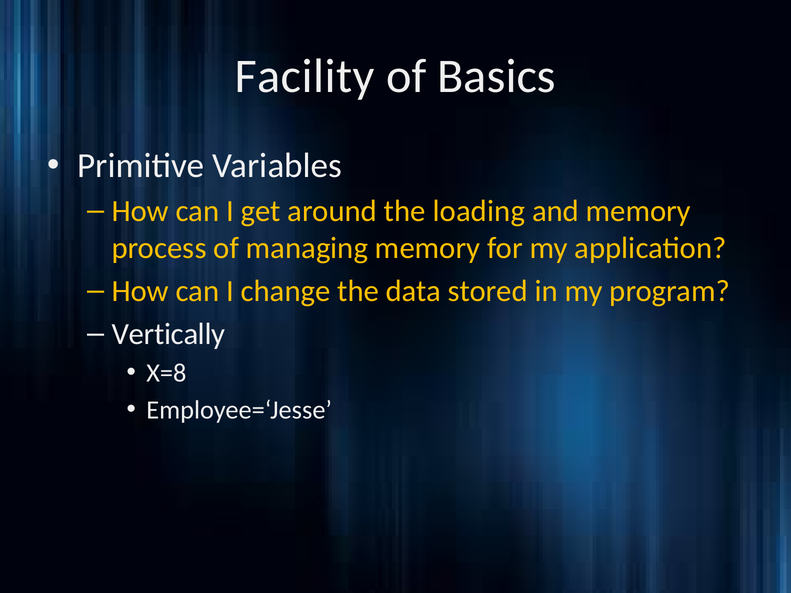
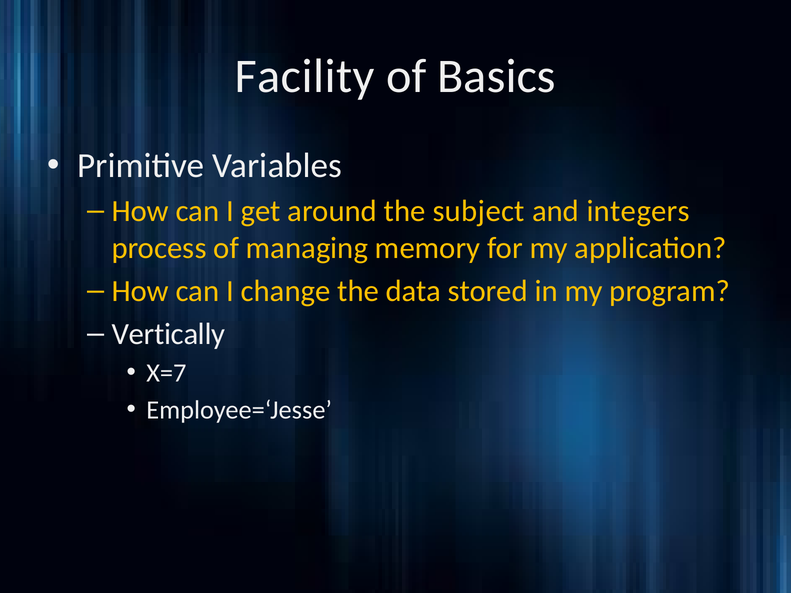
loading: loading -> subject (479, 211)
and memory: memory -> integers (638, 211)
X=8: X=8 -> X=7 (166, 373)
